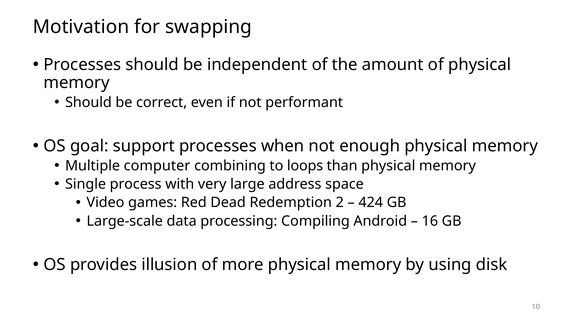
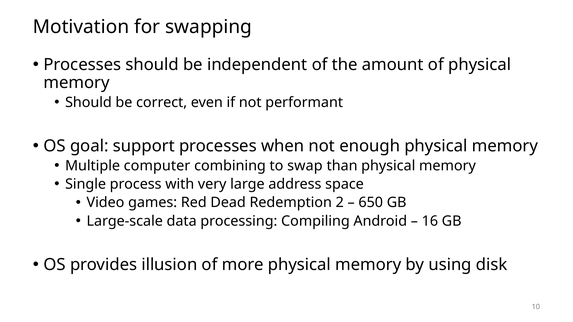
loops: loops -> swap (305, 166)
424: 424 -> 650 (371, 203)
